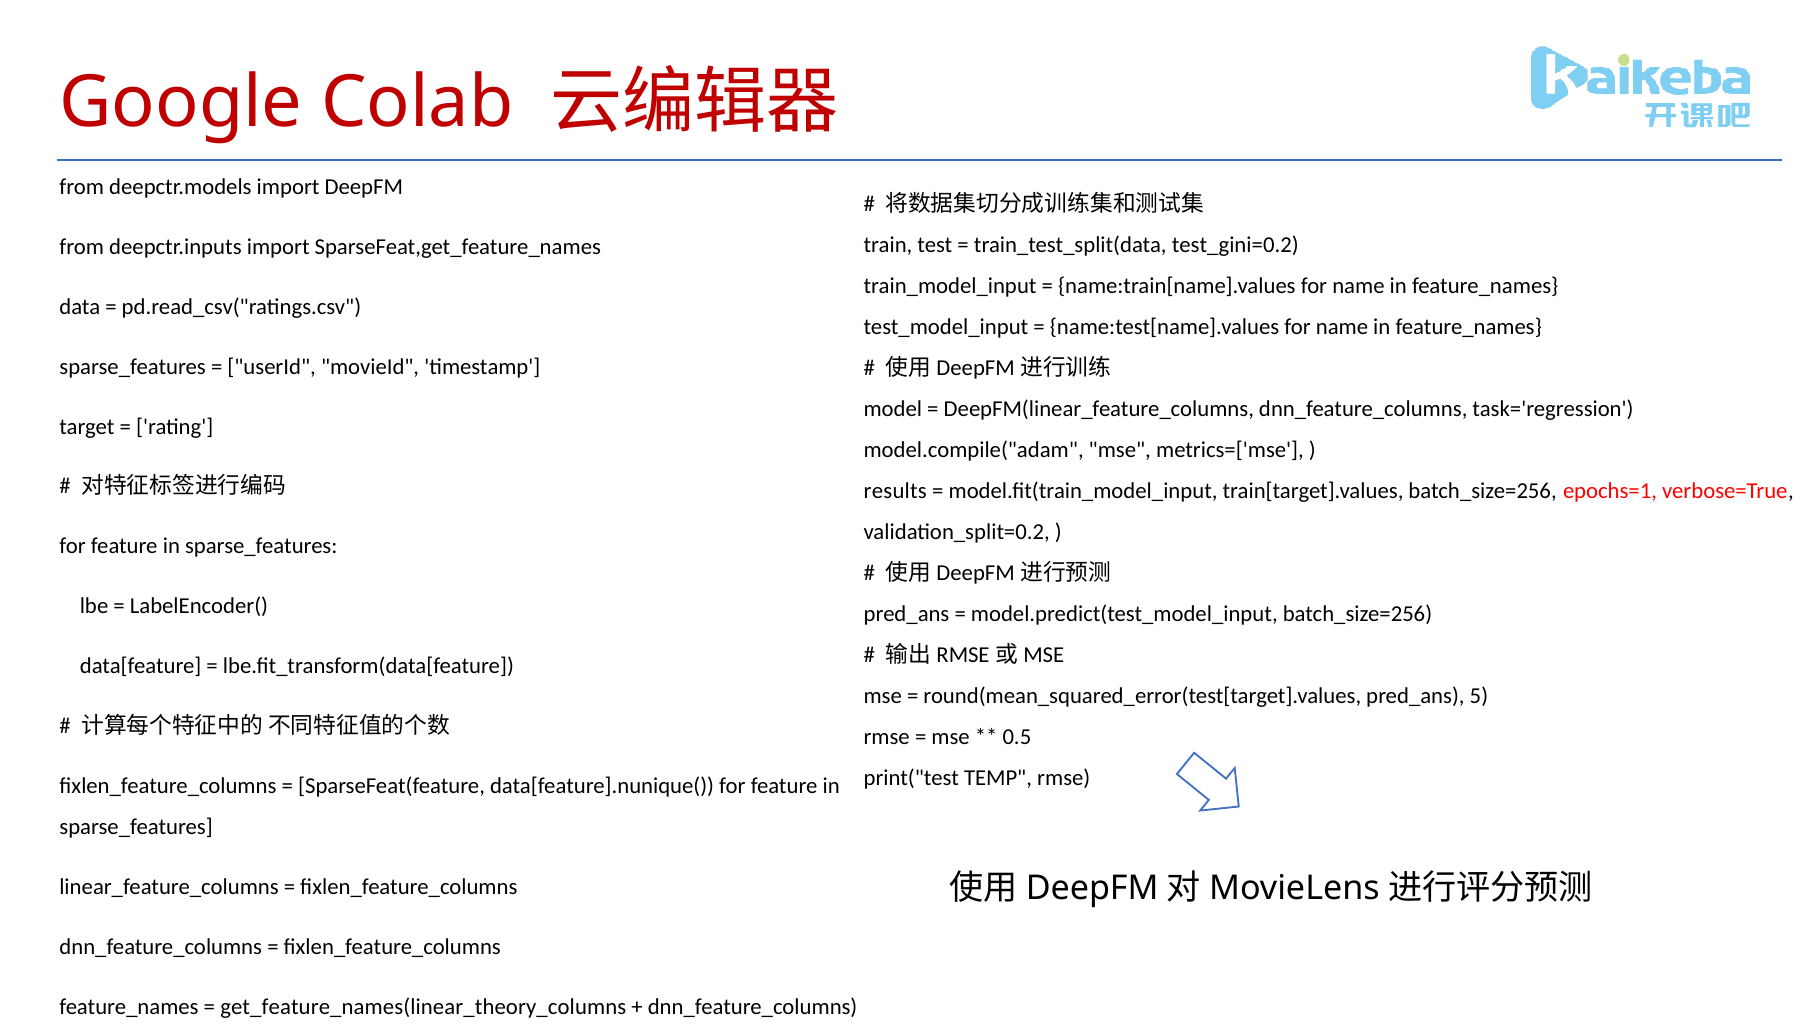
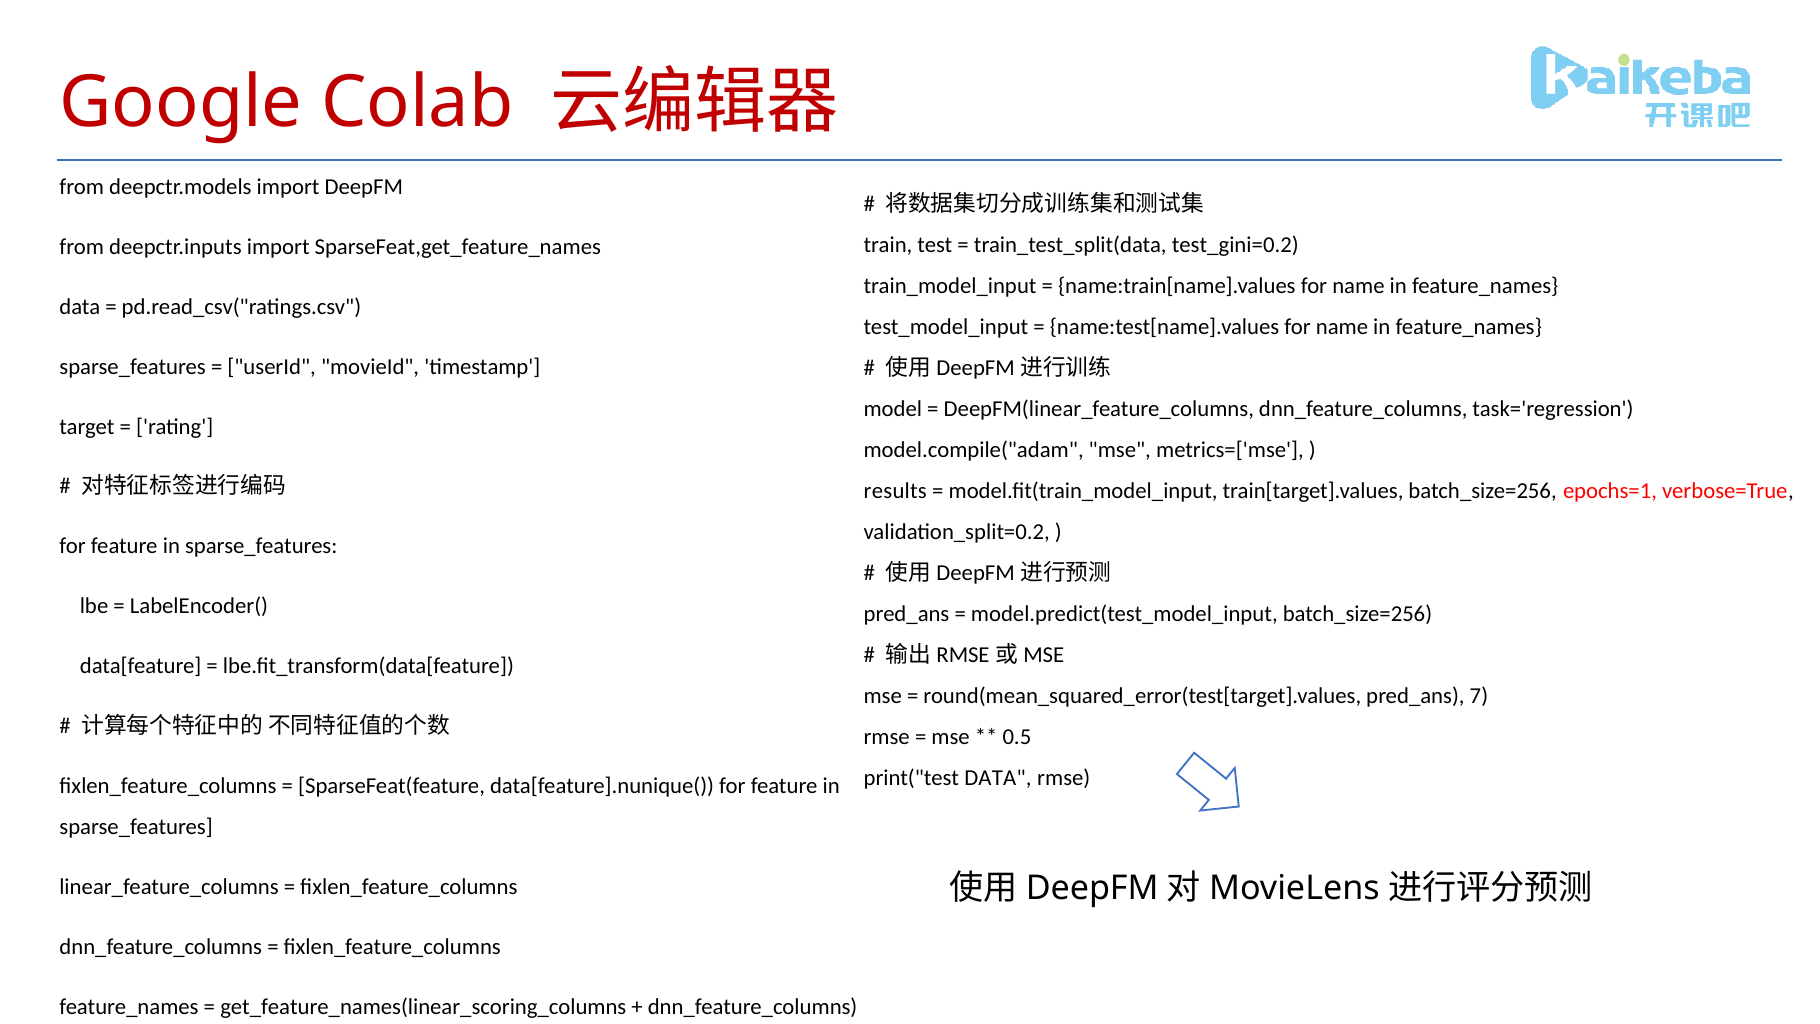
5: 5 -> 7 (1479, 695)
print("test TEMP: TEMP -> DATA (998, 777)
get_feature_names(linear_theory_columns: get_feature_names(linear_theory_columns -> get_feature_names(linear_scoring_columns (423, 1007)
